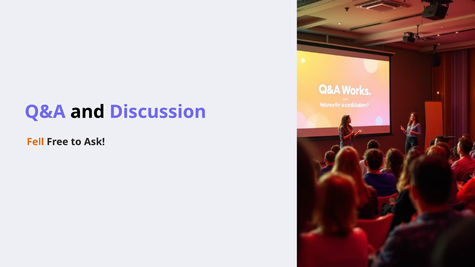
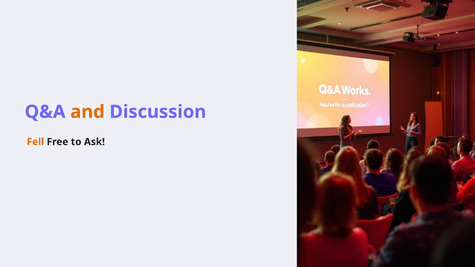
and colour: black -> orange (88, 112)
